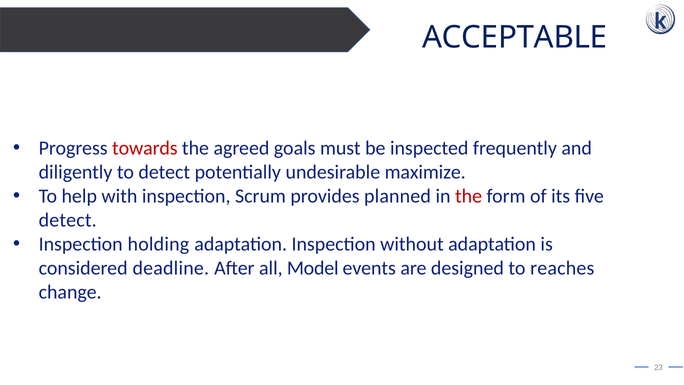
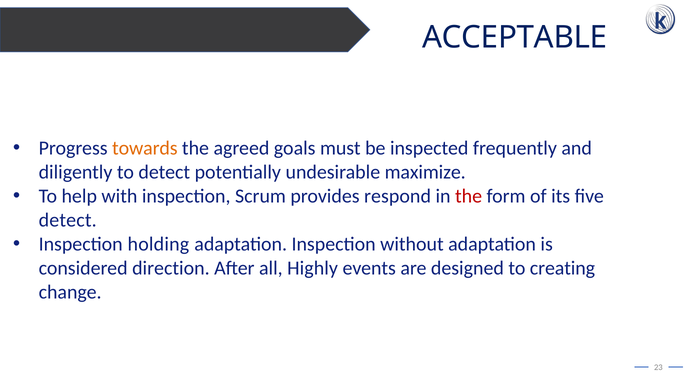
towards colour: red -> orange (145, 148)
planned: planned -> respond (398, 196)
deadline: deadline -> direction (171, 268)
Model: Model -> Highly (313, 268)
reaches: reaches -> creating (562, 268)
